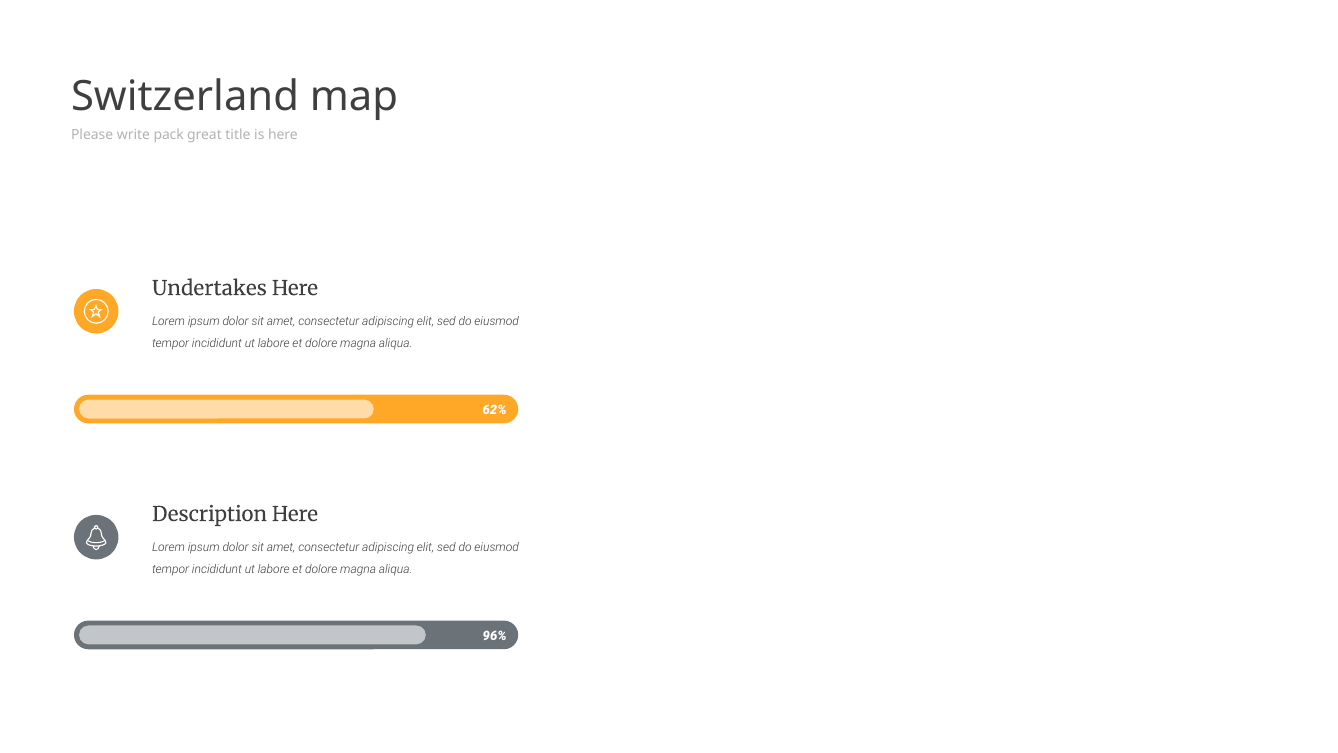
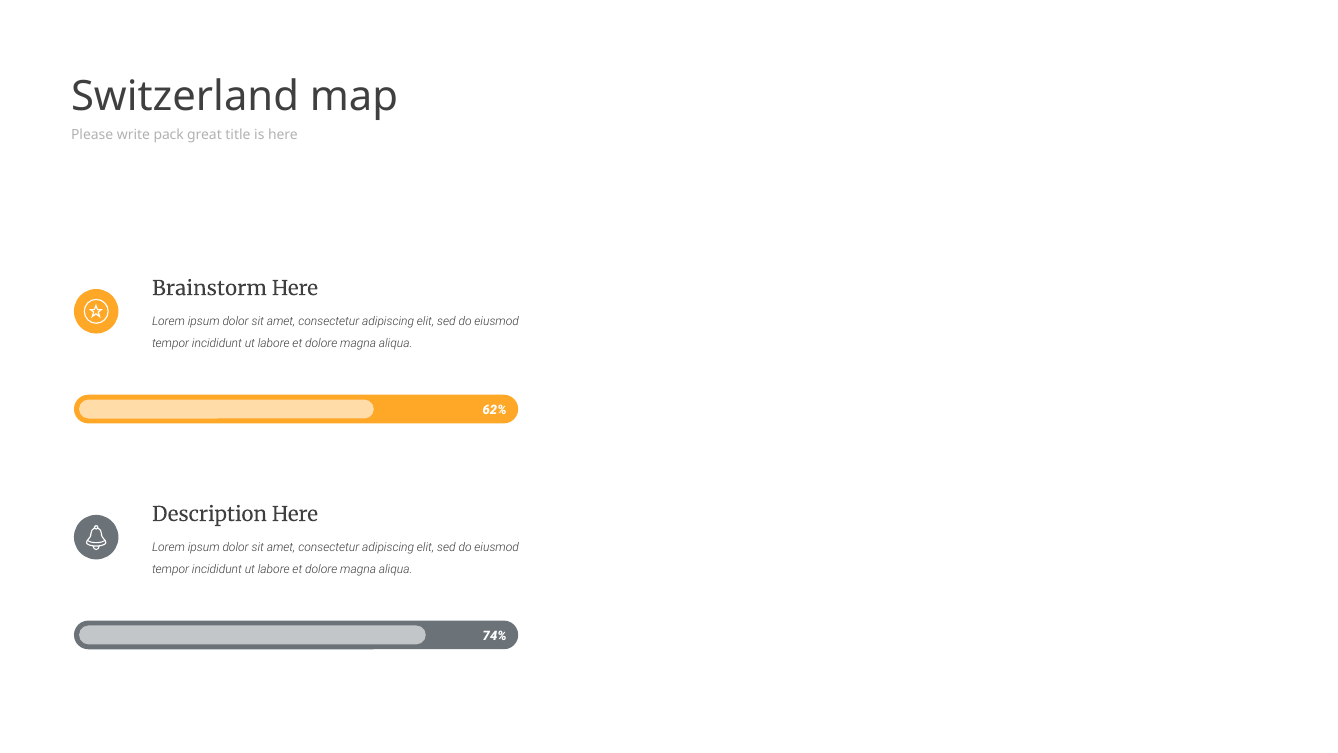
Undertakes: Undertakes -> Brainstorm (209, 288)
96%: 96% -> 74% (495, 636)
